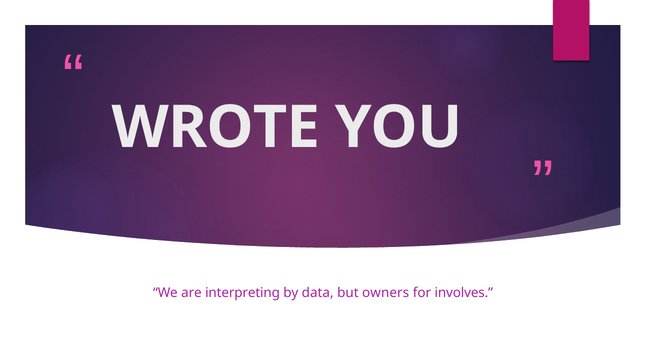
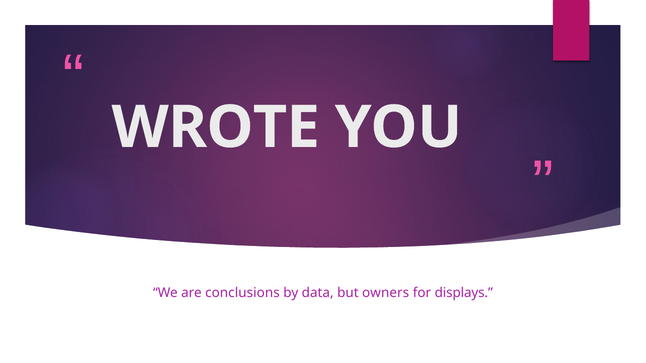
interpreting: interpreting -> conclusions (242, 293)
involves: involves -> displays (464, 293)
